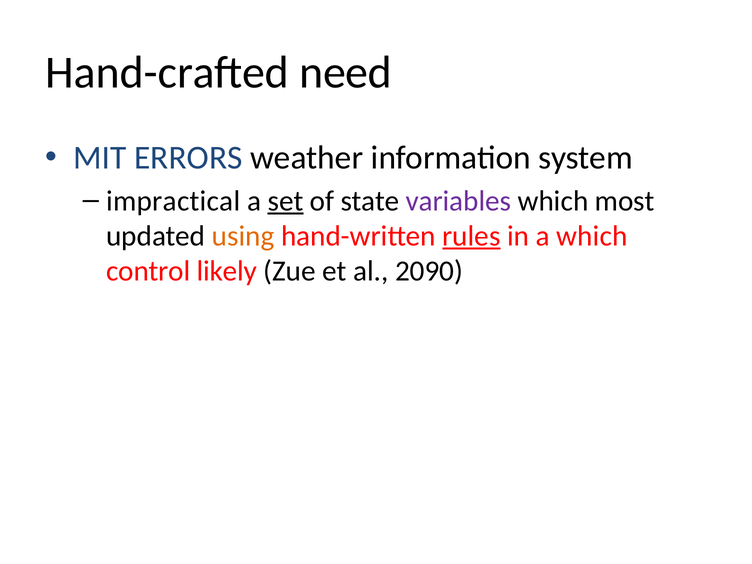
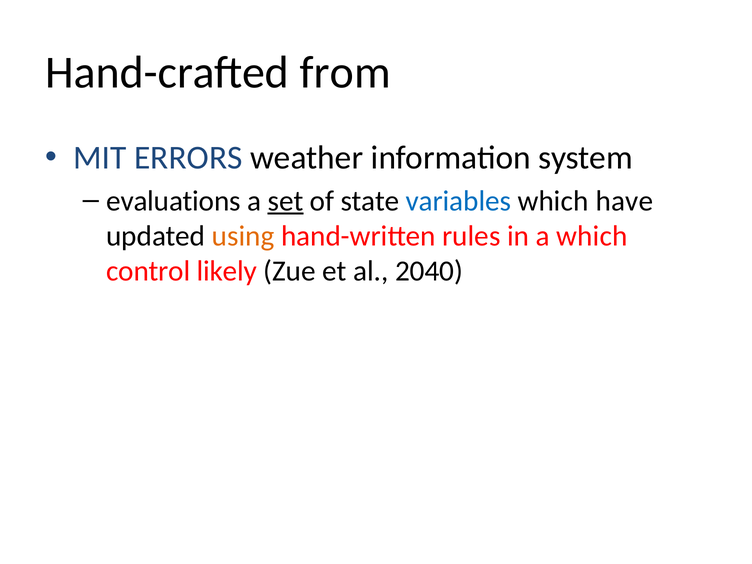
need: need -> from (345, 73)
impractical: impractical -> evaluations (174, 201)
variables colour: purple -> blue (458, 201)
most: most -> have (624, 201)
rules underline: present -> none (471, 236)
2090: 2090 -> 2040 (429, 271)
